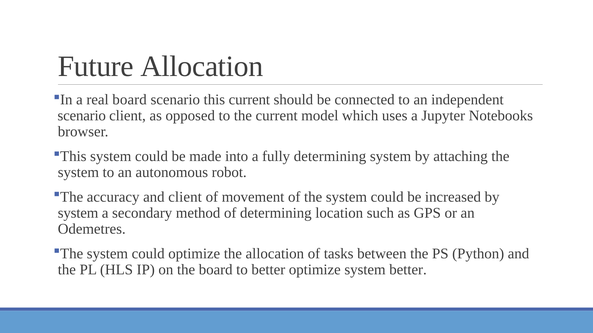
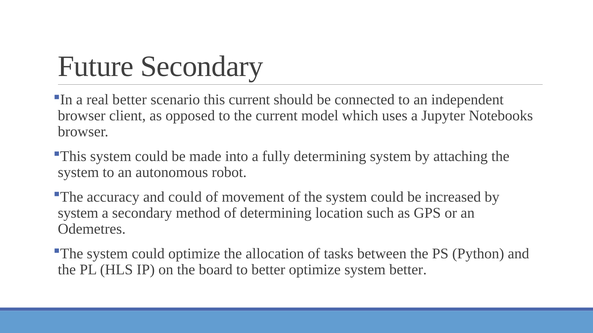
Future Allocation: Allocation -> Secondary (202, 66)
real board: board -> better (130, 100)
scenario: scenario -> browser (82, 116)
and client: client -> could (185, 197)
